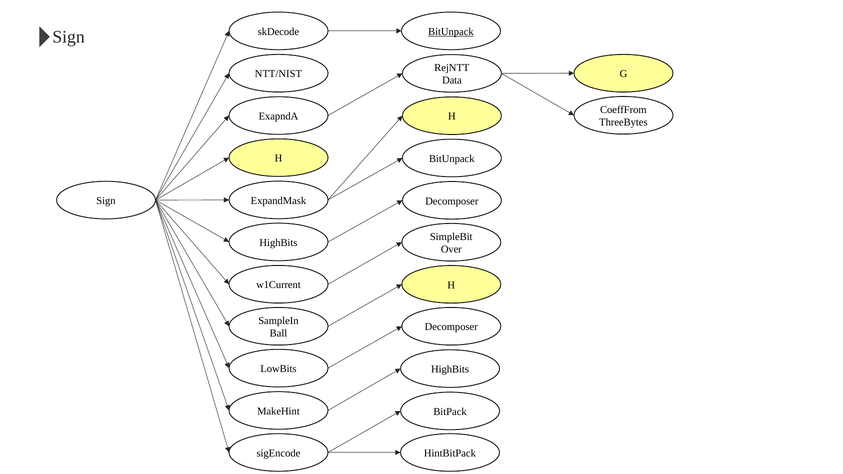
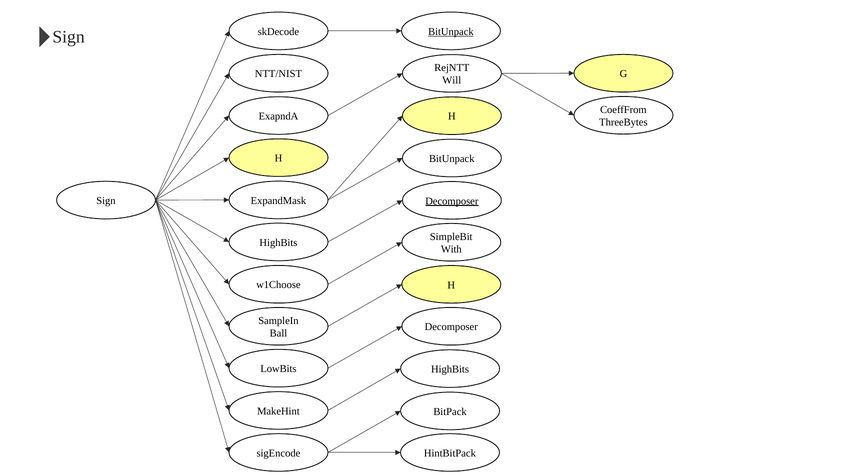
Data: Data -> Will (452, 80)
Decomposer underline: none -> present (452, 201)
Over: Over -> With (451, 249)
w1Current: w1Current -> w1Choose (278, 285)
